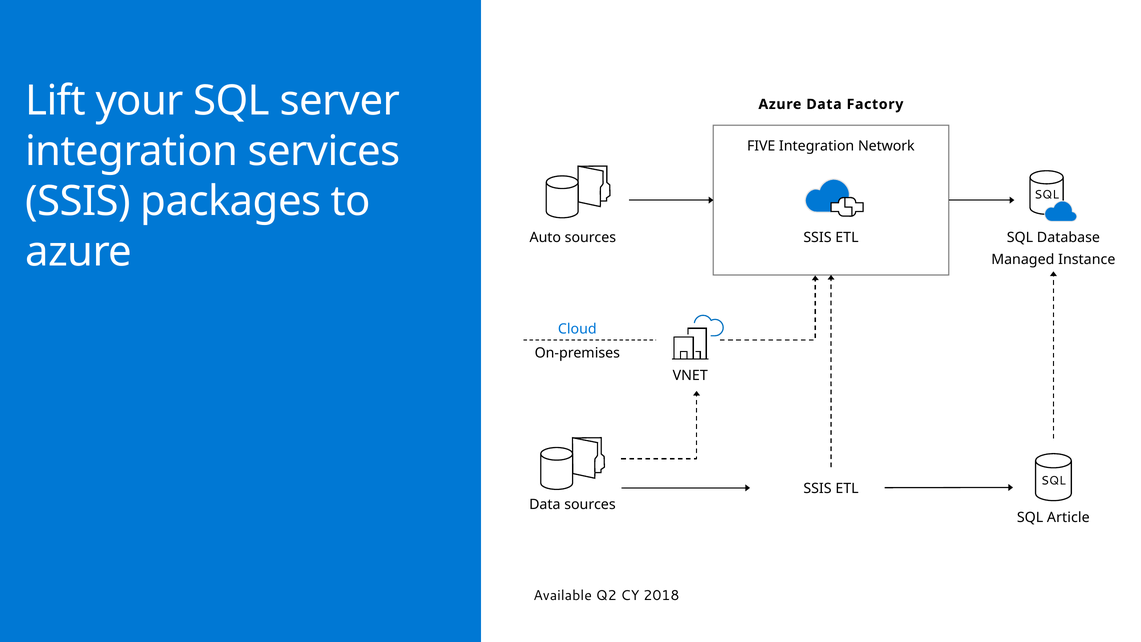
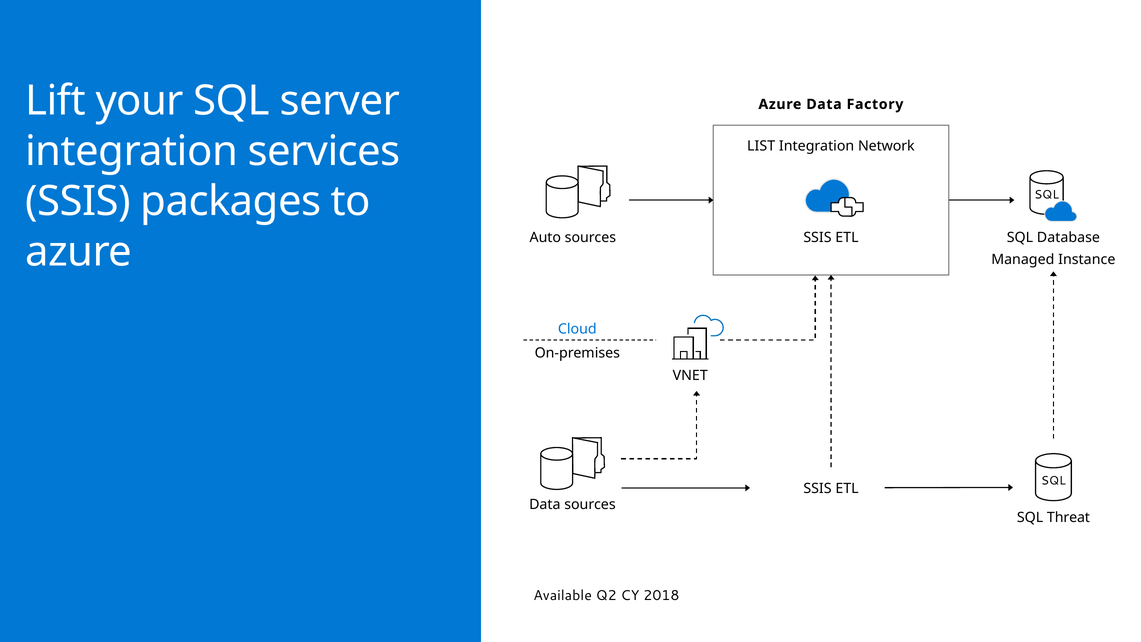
FIVE: FIVE -> LIST (761, 146)
Article: Article -> Threat (1068, 517)
